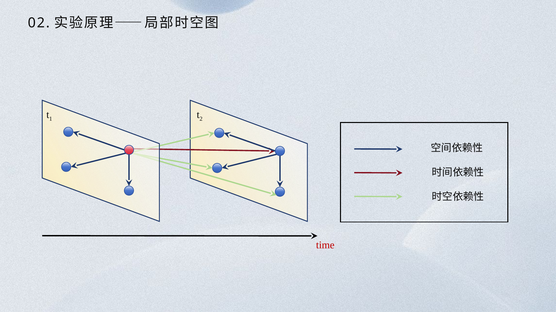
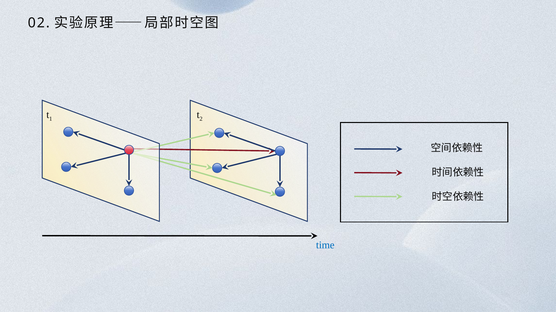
time colour: red -> blue (325, 245)
